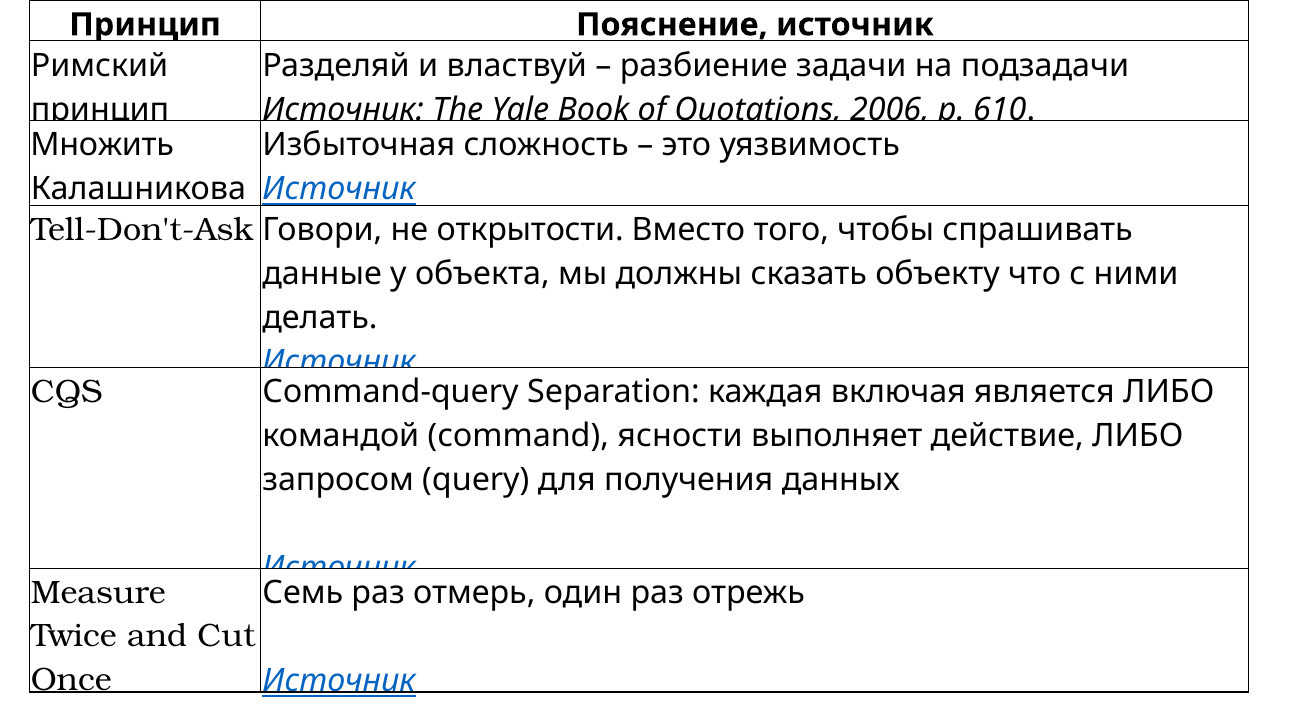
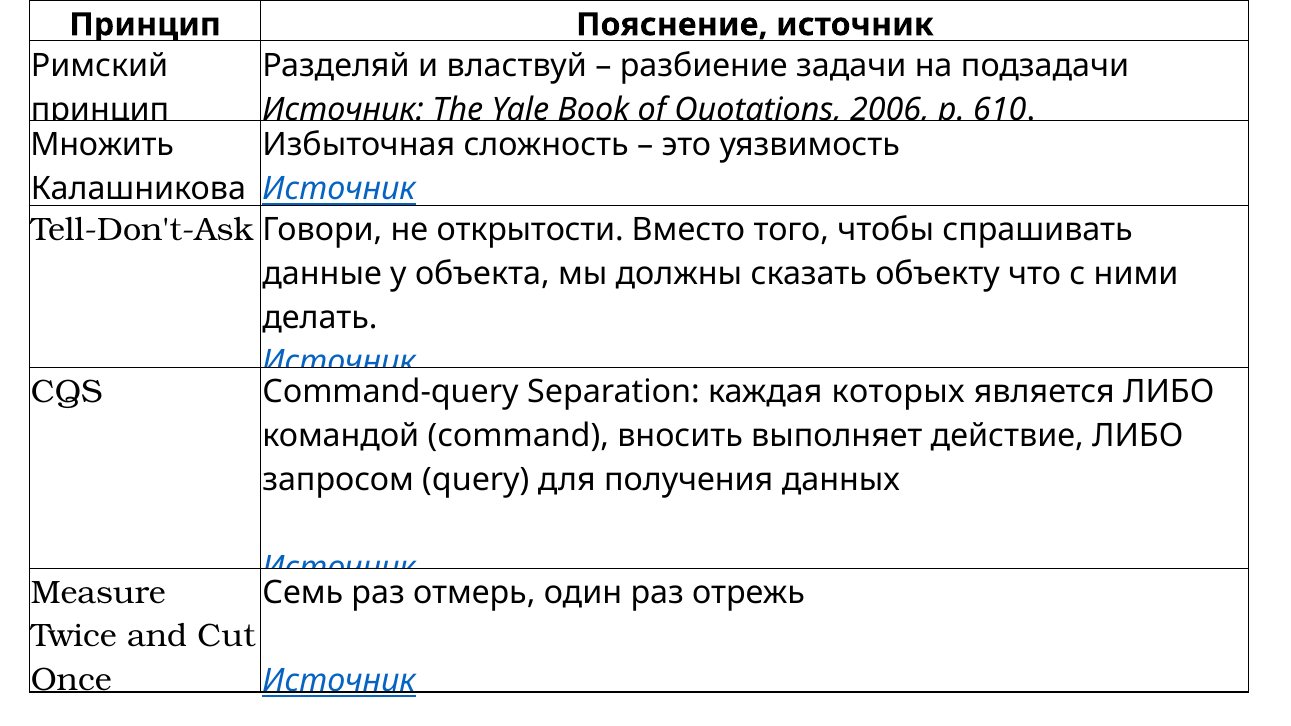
включая: включая -> которых (898, 392)
ясности: ясности -> вносить (680, 436)
